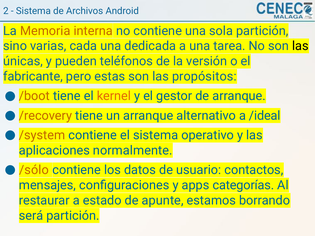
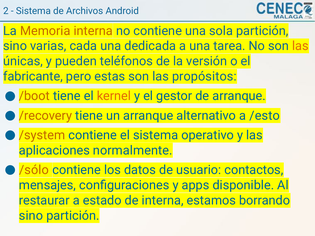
las colour: black -> orange (300, 46)
/ideal: /ideal -> /esto (265, 116)
categorías: categorías -> disponible (243, 185)
de apunte: apunte -> interna (163, 201)
será: será -> sino (31, 216)
